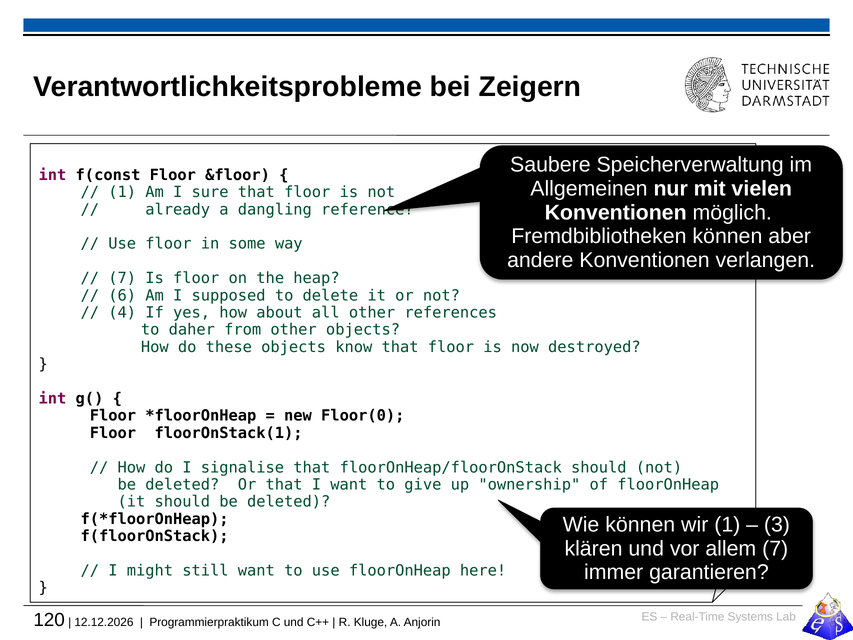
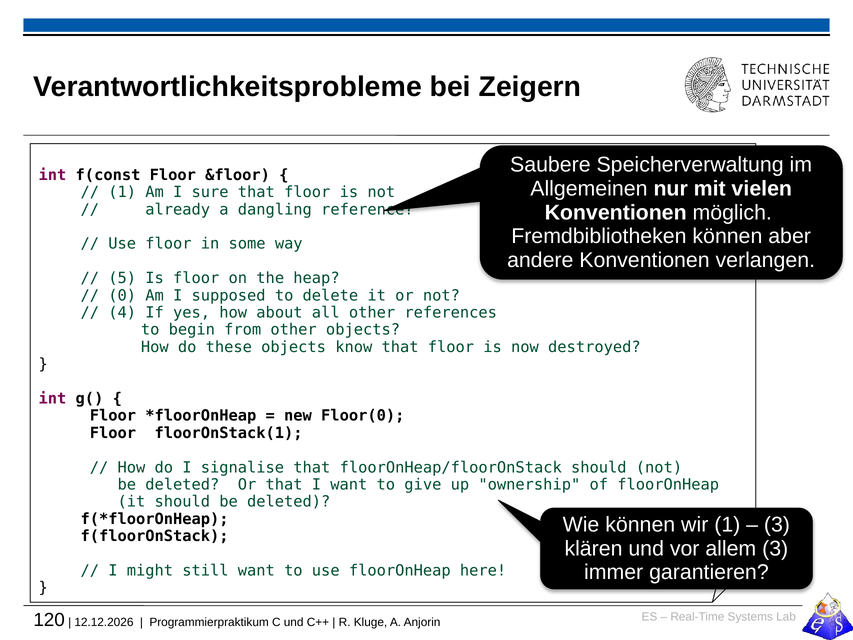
7: 7 -> 5 (122, 278)
6: 6 -> 0 (122, 295)
daher: daher -> begin (192, 330)
allem 7: 7 -> 3 (775, 548)
